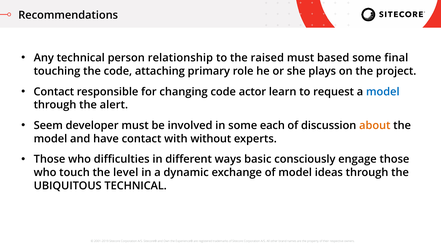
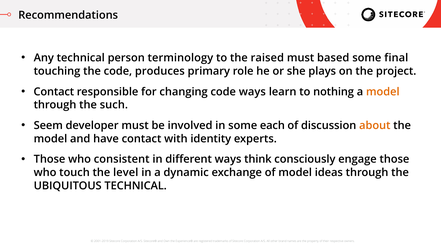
relationship: relationship -> terminology (180, 58)
attaching: attaching -> produces (160, 71)
code actor: actor -> ways (252, 92)
request: request -> nothing (334, 92)
model colour: blue -> orange (383, 92)
alert: alert -> such (114, 105)
without: without -> identity (211, 139)
difficulties: difficulties -> consistent (122, 159)
basic: basic -> think (258, 159)
